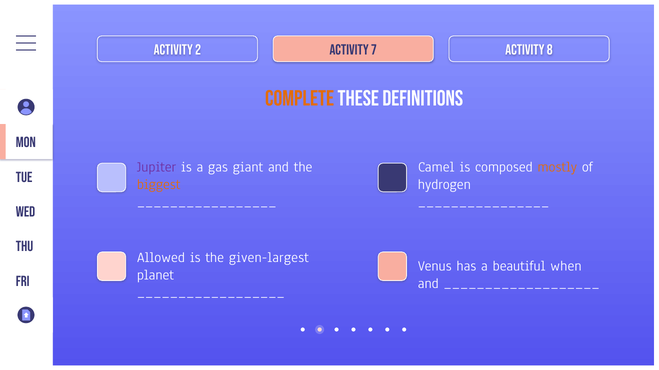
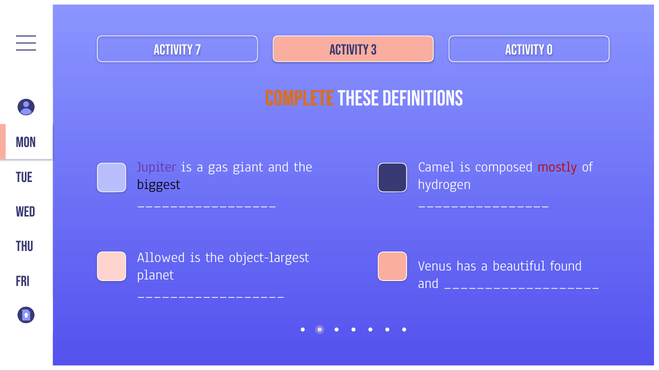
2: 2 -> 7 (198, 50)
7: 7 -> 3 (374, 50)
8: 8 -> 0 (550, 50)
mostly colour: orange -> red (557, 167)
biggest colour: orange -> black (159, 185)
given-largest: given-largest -> object-largest (269, 258)
when: when -> found (566, 266)
